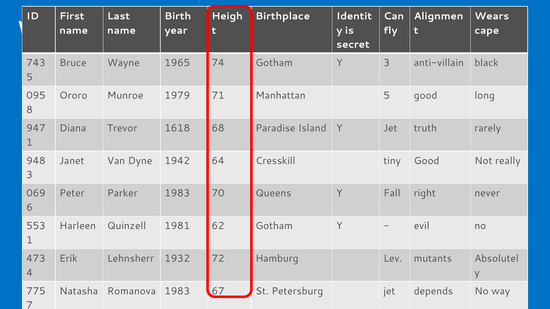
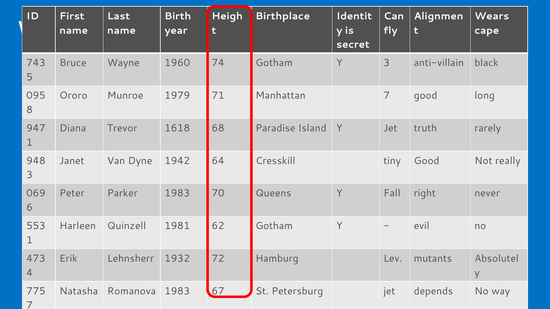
1965: 1965 -> 1960 (177, 63)
Manhattan 5: 5 -> 7 (387, 96)
